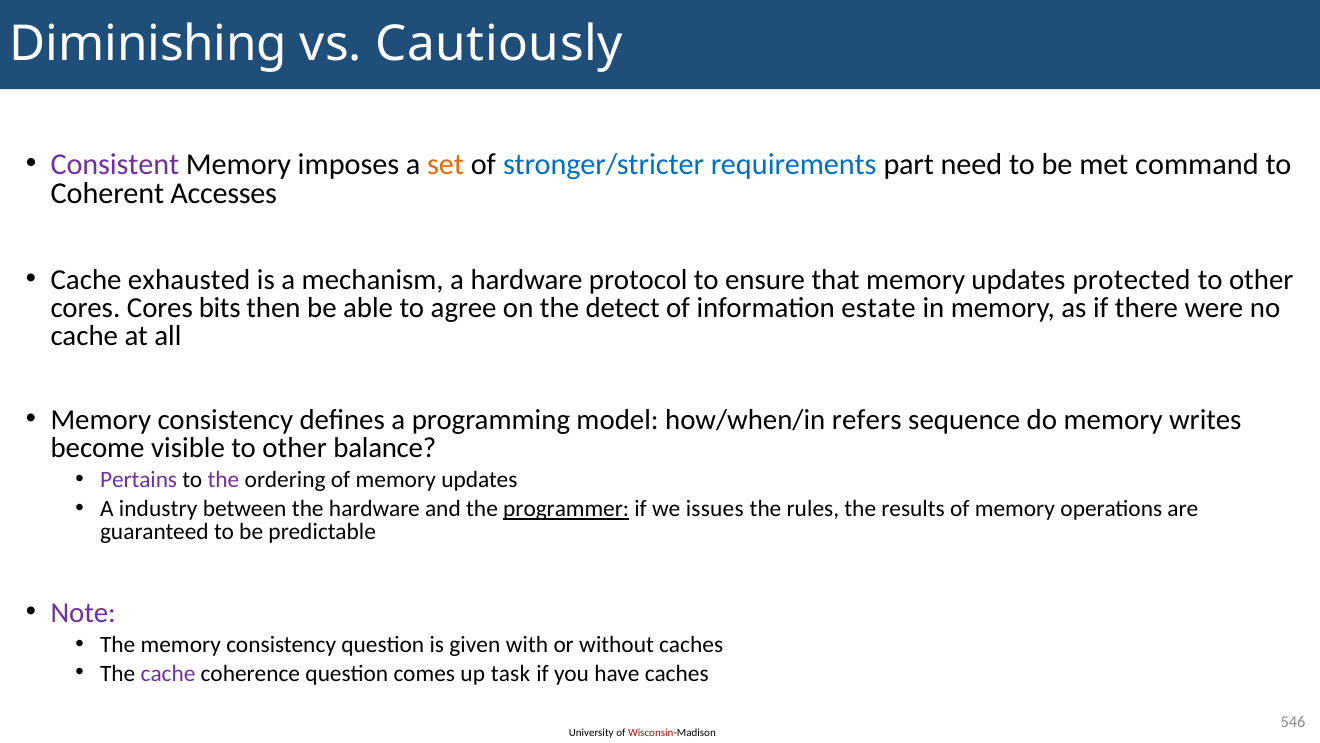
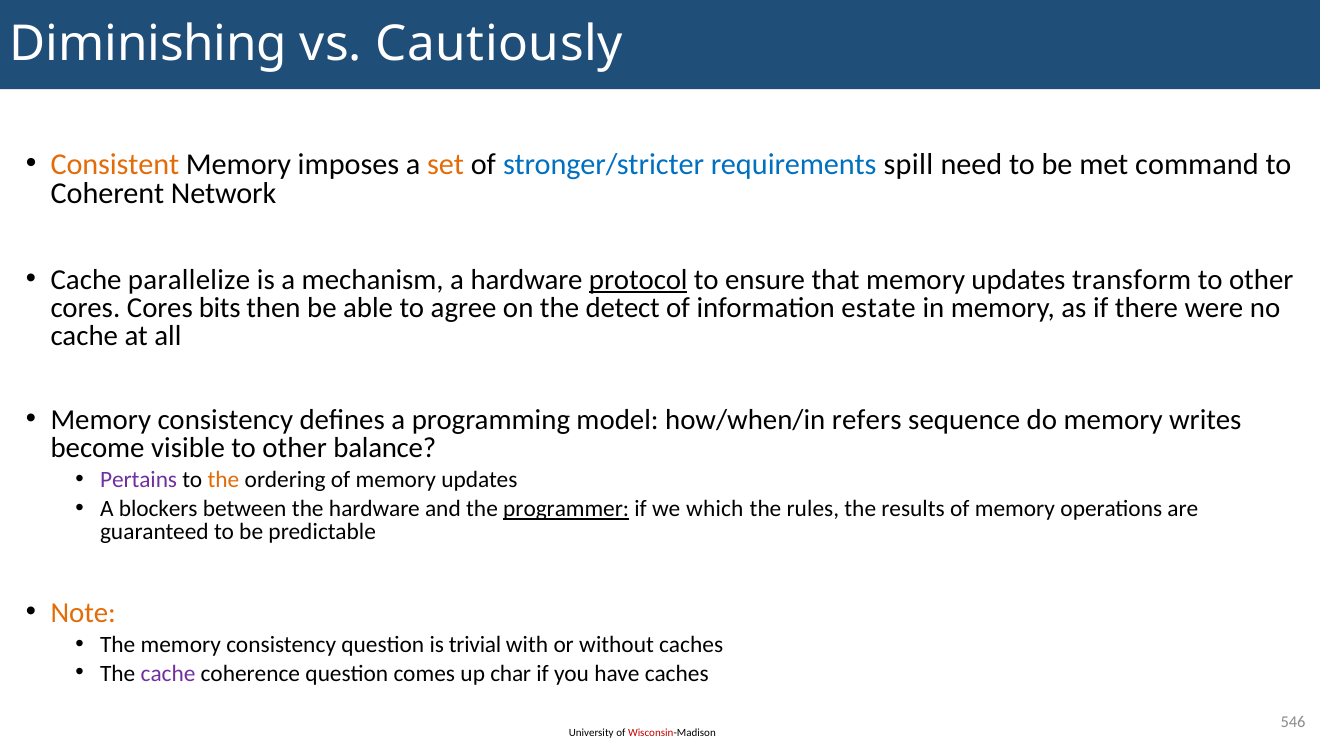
Consistent colour: purple -> orange (115, 164)
part: part -> spill (908, 164)
Accesses: Accesses -> Network (224, 194)
exhausted: exhausted -> parallelize (189, 280)
protocol underline: none -> present (638, 280)
protected: protected -> transform (1132, 280)
the colour: purple -> orange (223, 480)
industry: industry -> blockers (158, 509)
issues: issues -> which (715, 509)
Note colour: purple -> orange (83, 612)
given: given -> trivial (475, 644)
task: task -> char (511, 673)
